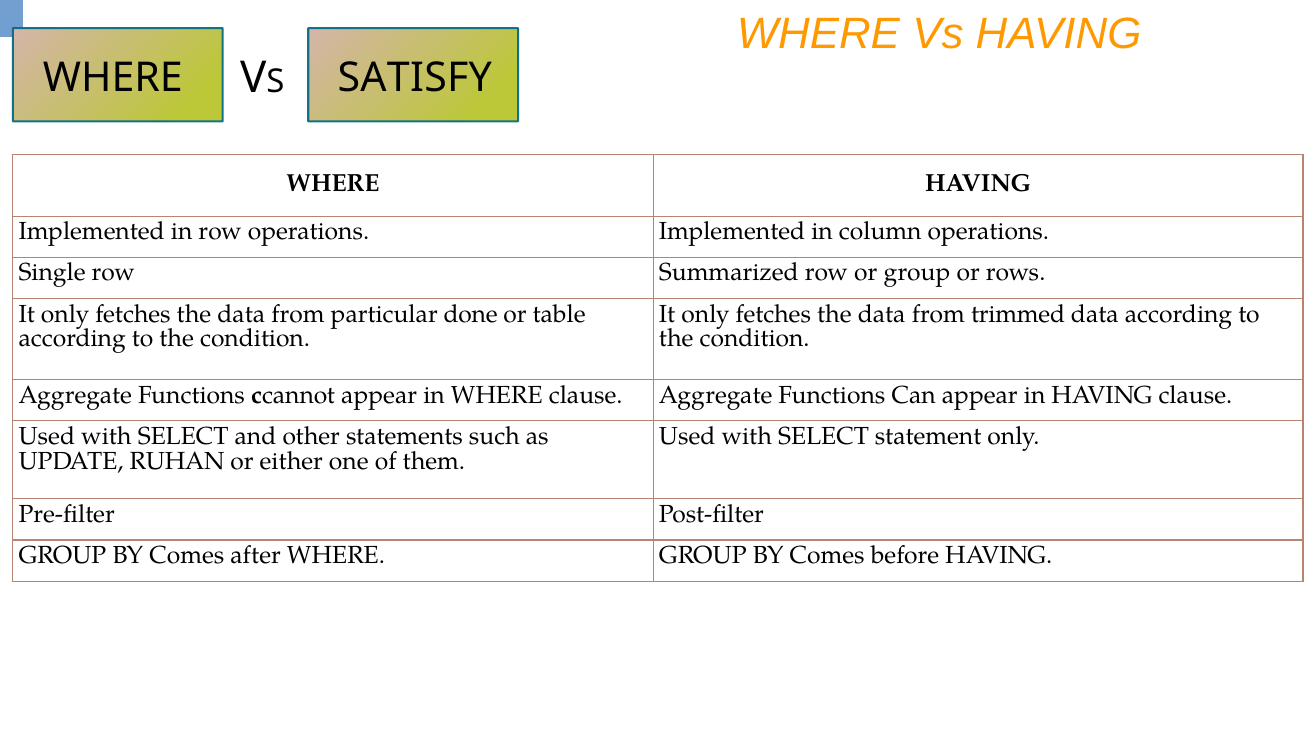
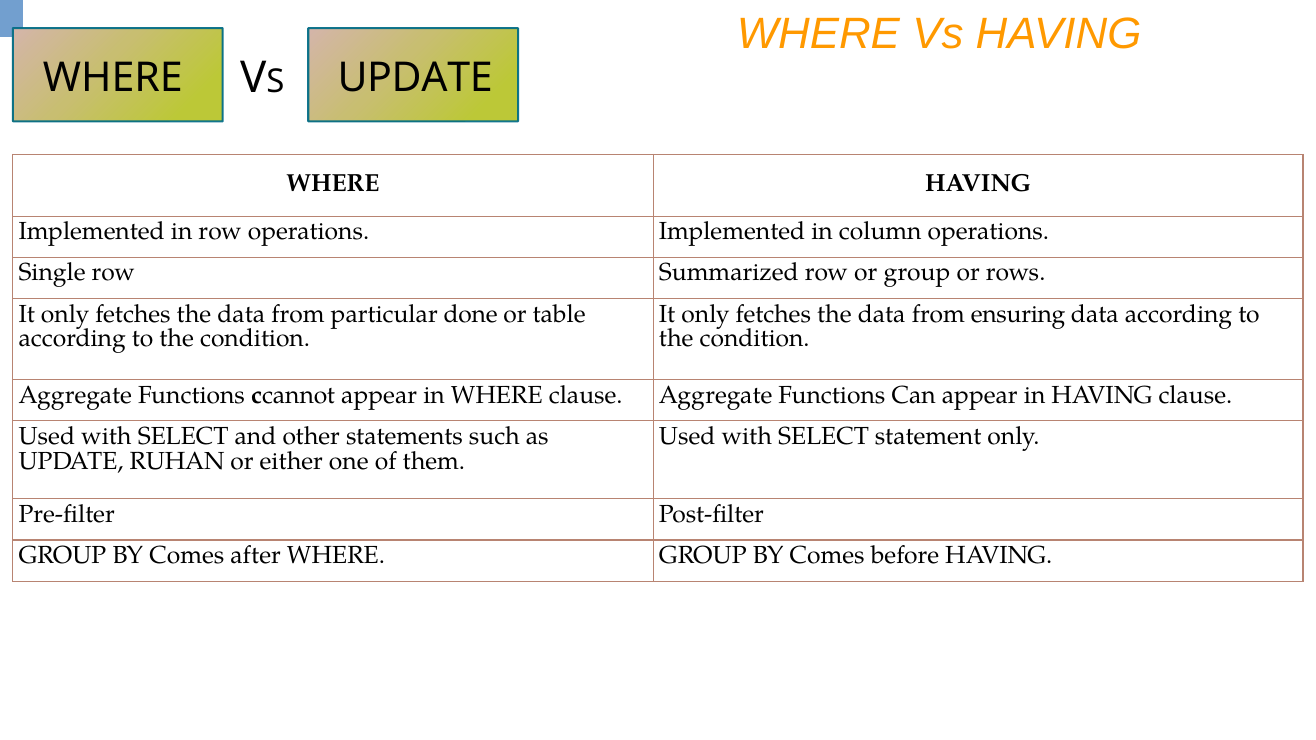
WHERE SATISFY: SATISFY -> UPDATE (415, 78)
trimmed: trimmed -> ensuring (1018, 314)
